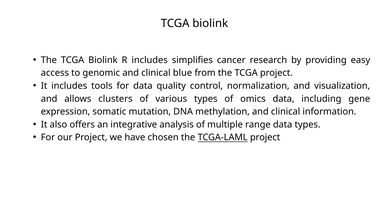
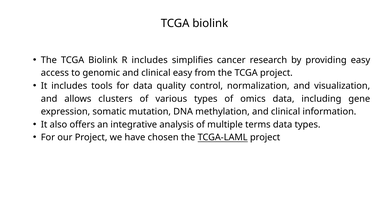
clinical blue: blue -> easy (183, 73)
range: range -> terms (258, 124)
